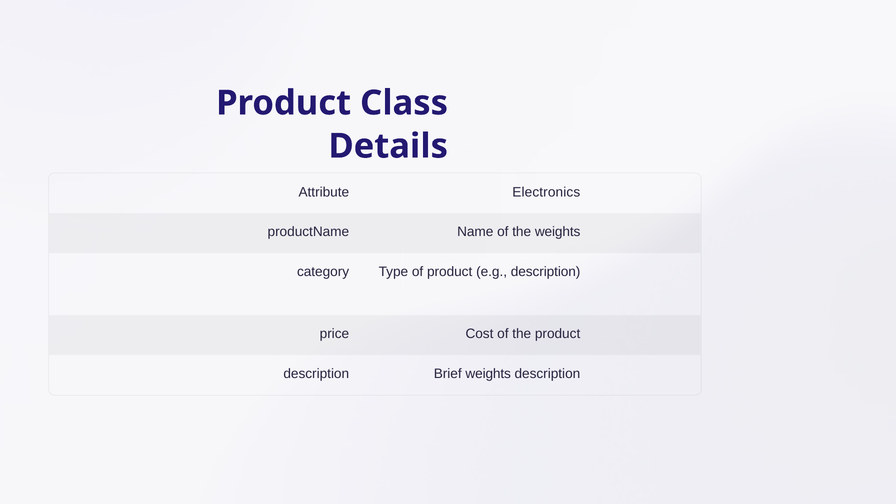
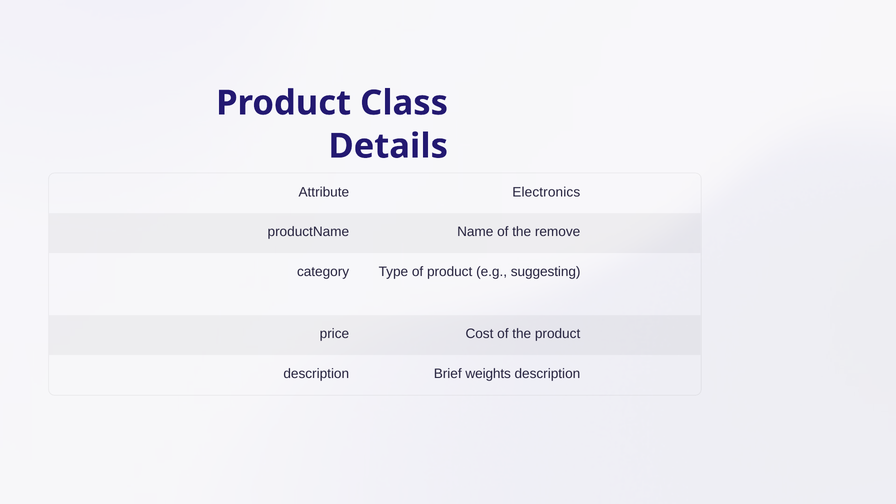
the weights: weights -> remove (558, 232)
e.g description: description -> suggesting (546, 272)
